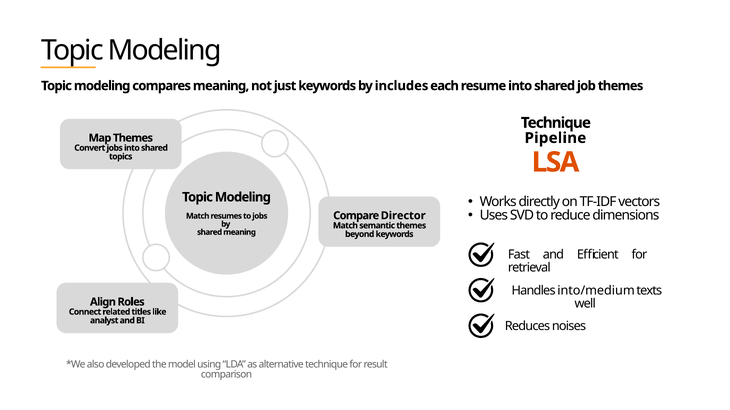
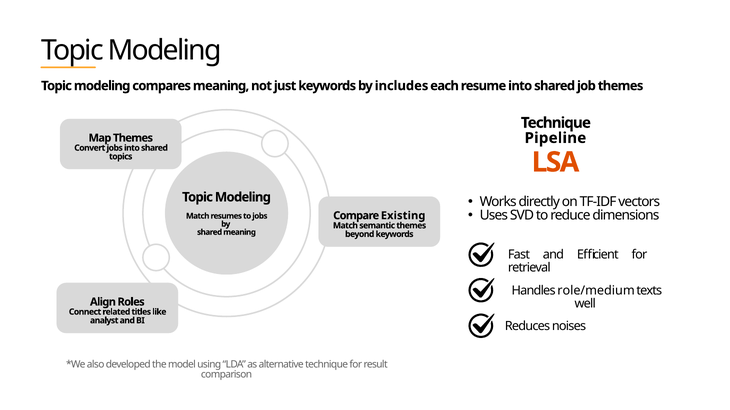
Director: Director -> Existing (403, 216)
into/medium: into/medium -> role/medium (596, 291)
